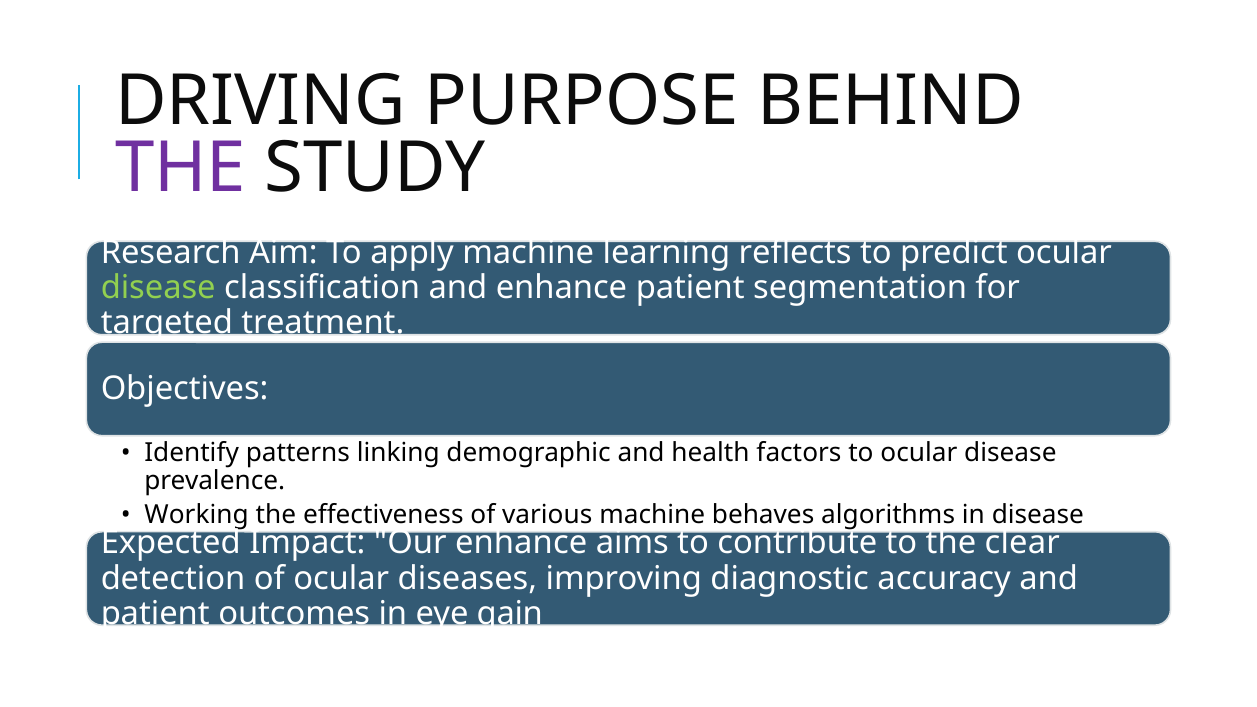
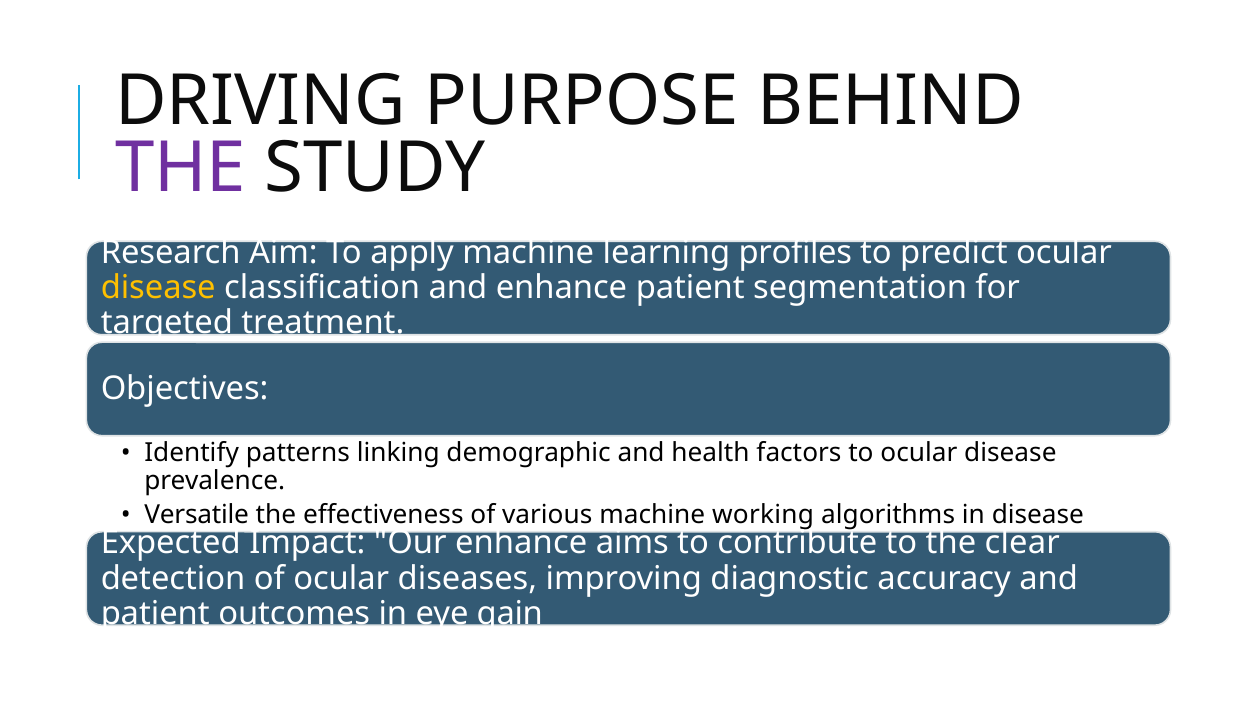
reflects: reflects -> profiles (795, 253)
disease colour: light green -> yellow (158, 288)
Working: Working -> Versatile (197, 515)
behaves: behaves -> working (763, 515)
